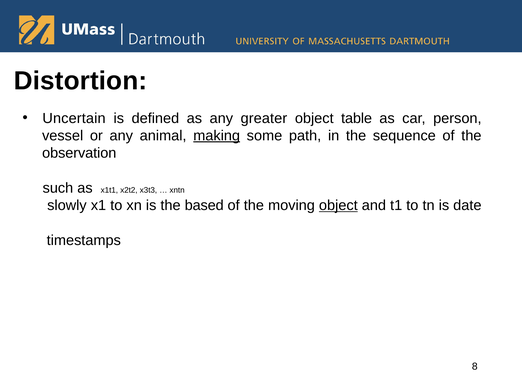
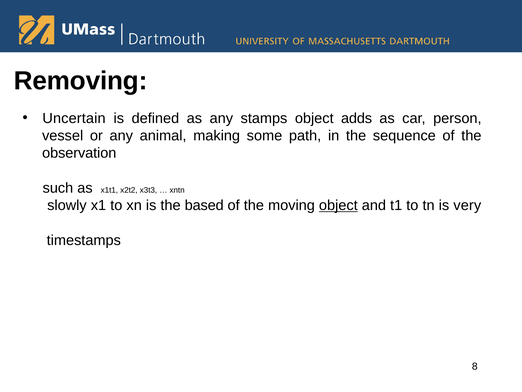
Distortion: Distortion -> Removing (81, 81)
greater: greater -> stamps (264, 118)
table: table -> adds (357, 118)
making underline: present -> none (217, 135)
date: date -> very (467, 205)
